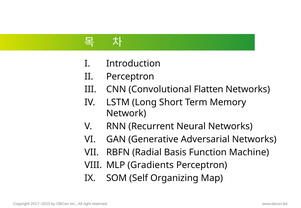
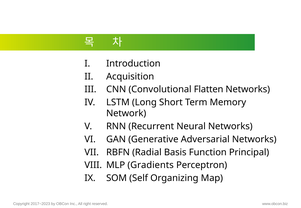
Perceptron: Perceptron -> Acquisition (130, 77)
Machine: Machine -> Principal (249, 153)
